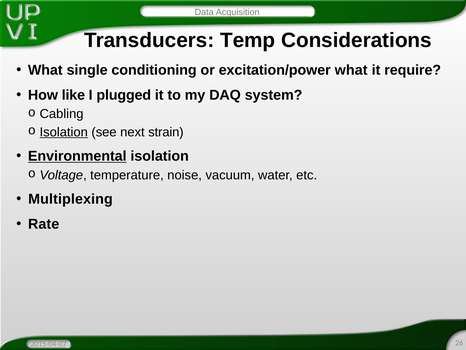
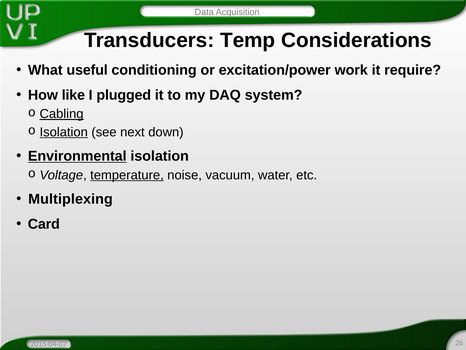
single: single -> useful (87, 70)
excitation/power what: what -> work (351, 70)
Cabling underline: none -> present (62, 114)
strain: strain -> down (166, 132)
temperature underline: none -> present (127, 175)
Rate: Rate -> Card (44, 224)
